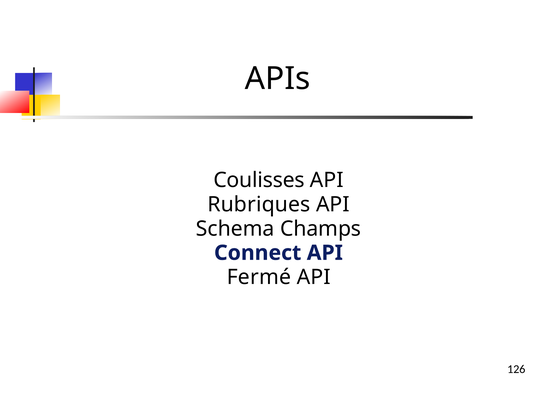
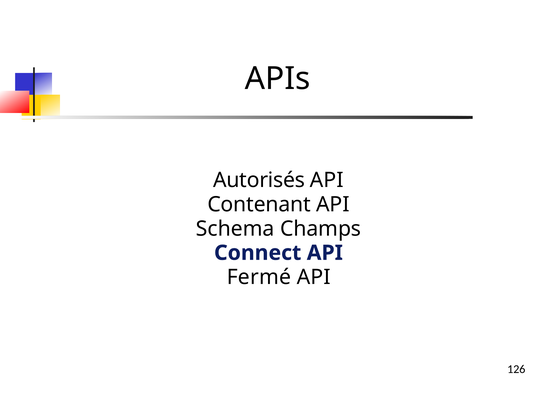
Coulisses: Coulisses -> Autorisés (259, 180)
Rubriques: Rubriques -> Contenant (259, 204)
